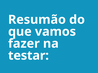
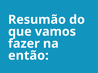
testar: testar -> então (28, 56)
